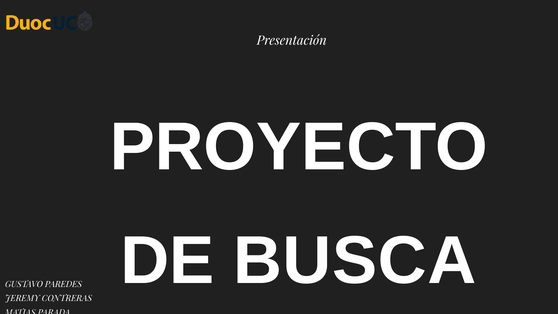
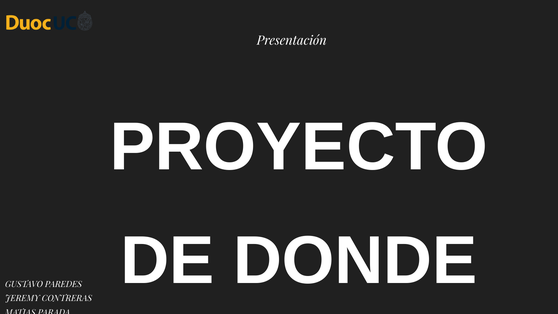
BUSCA: BUSCA -> DONDE (355, 261)
